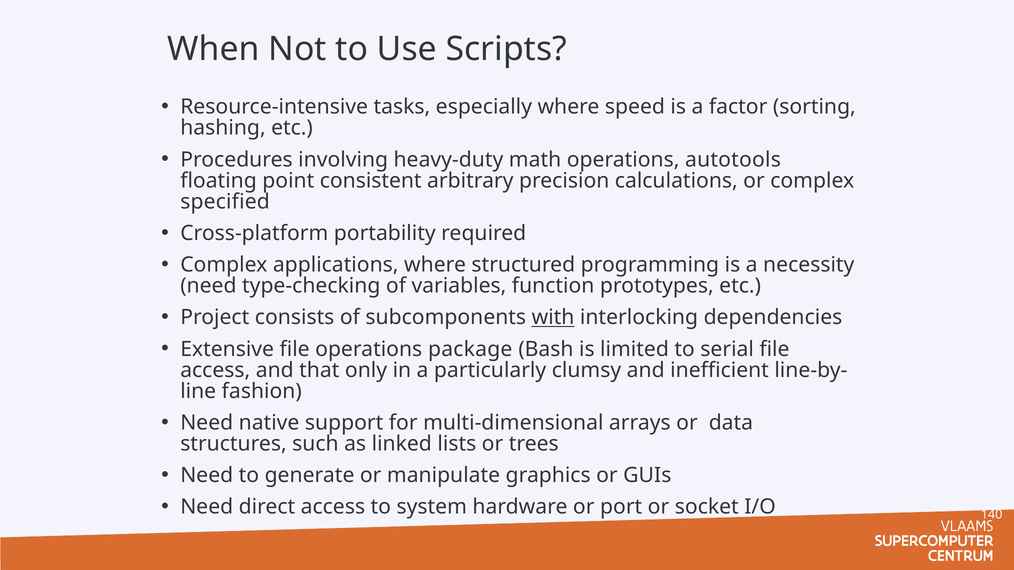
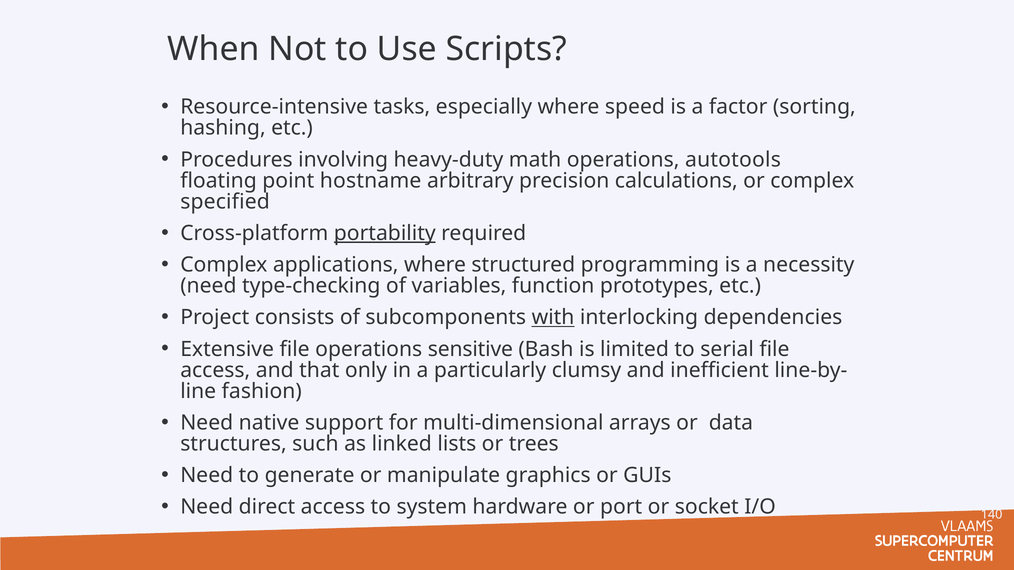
consistent: consistent -> hostname (371, 181)
portability underline: none -> present (385, 233)
package: package -> sensitive (470, 349)
